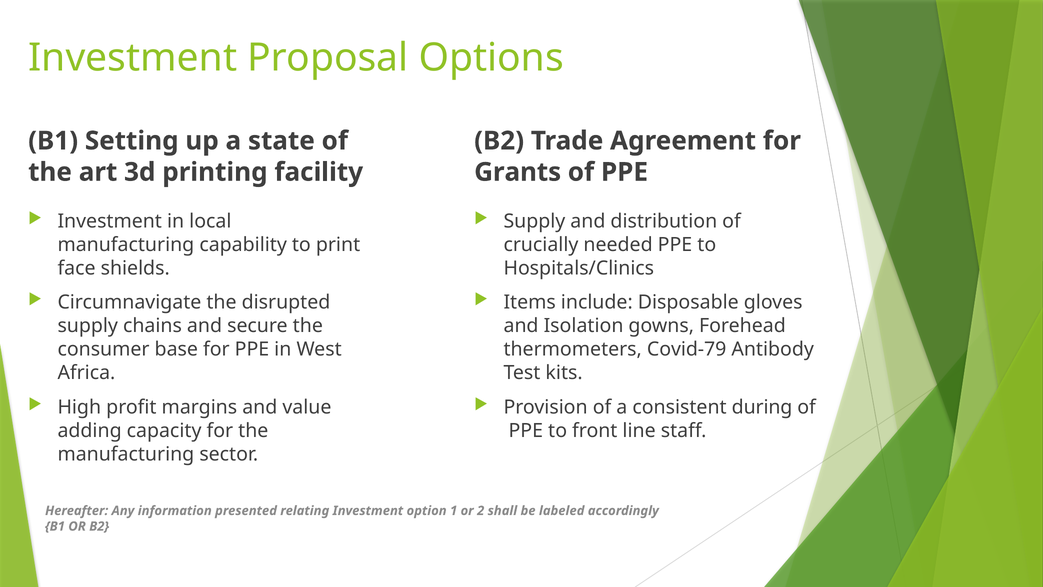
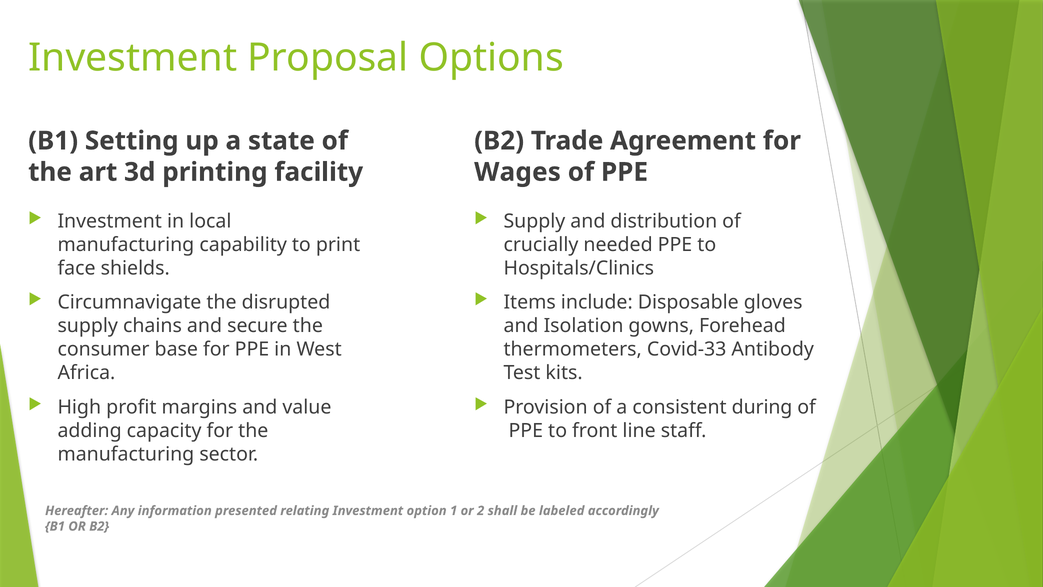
Grants: Grants -> Wages (518, 172)
Covid-79: Covid-79 -> Covid-33 (687, 349)
